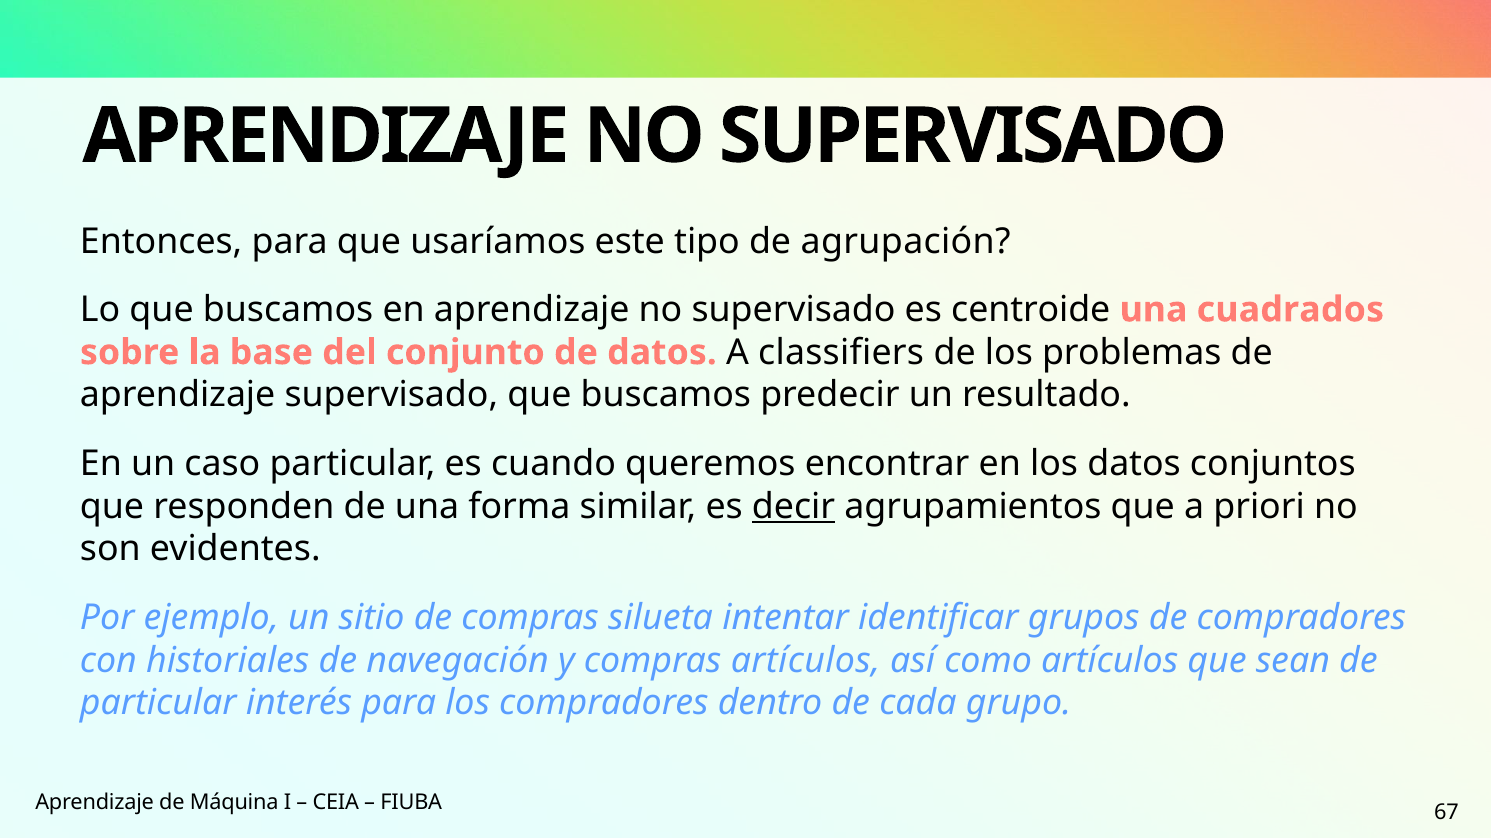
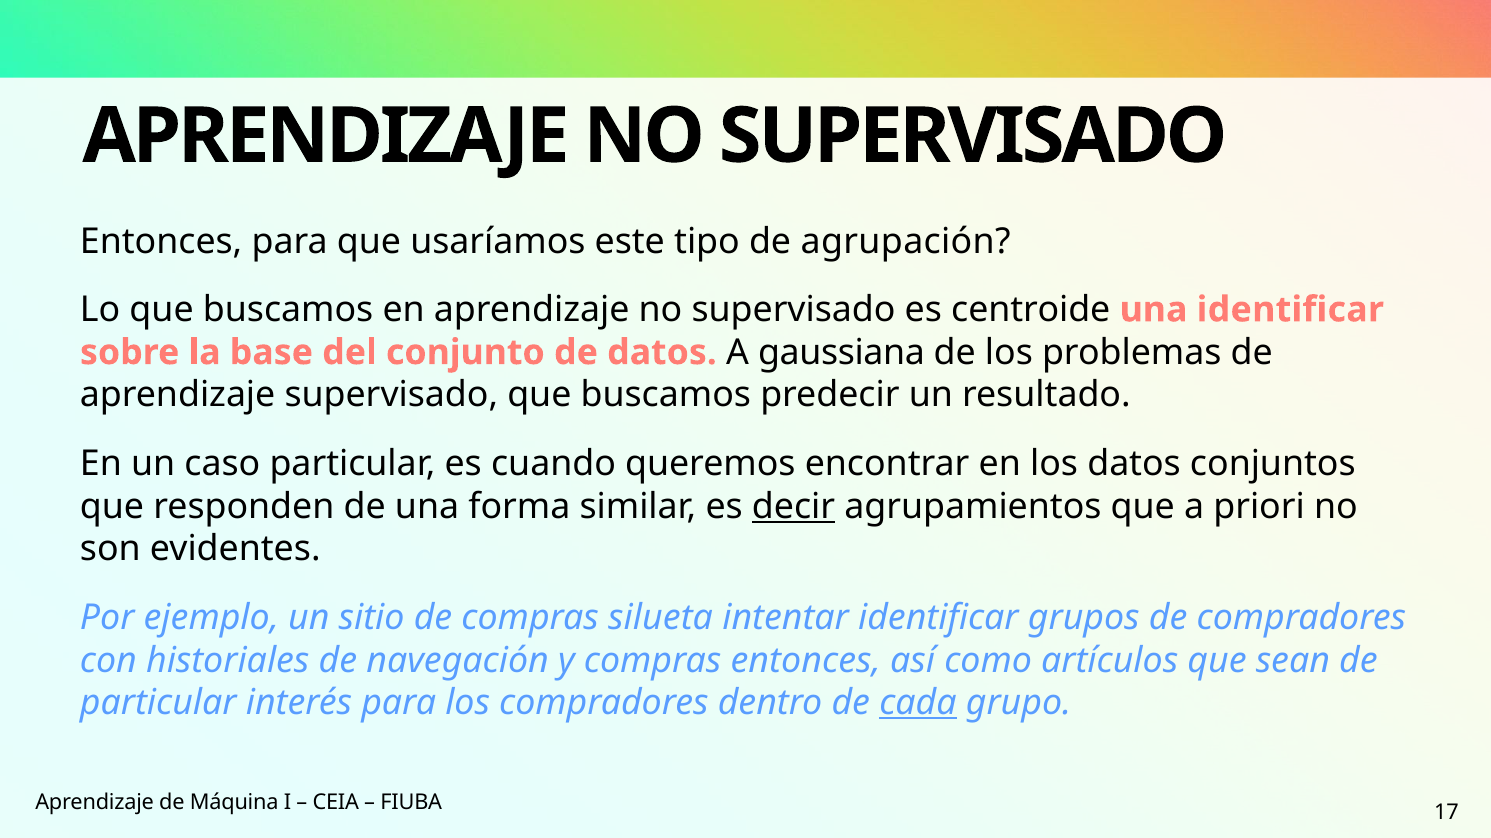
una cuadrados: cuadrados -> identificar (1290, 310)
classifiers: classifiers -> gaussiana (841, 353)
compras artículos: artículos -> entonces (806, 661)
cada underline: none -> present (918, 704)
67: 67 -> 17 (1446, 813)
